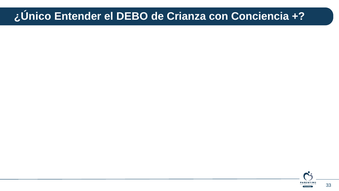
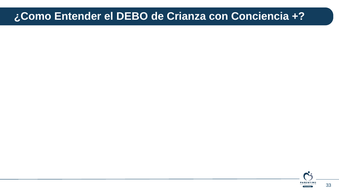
¿Único: ¿Único -> ¿Como (33, 16)
